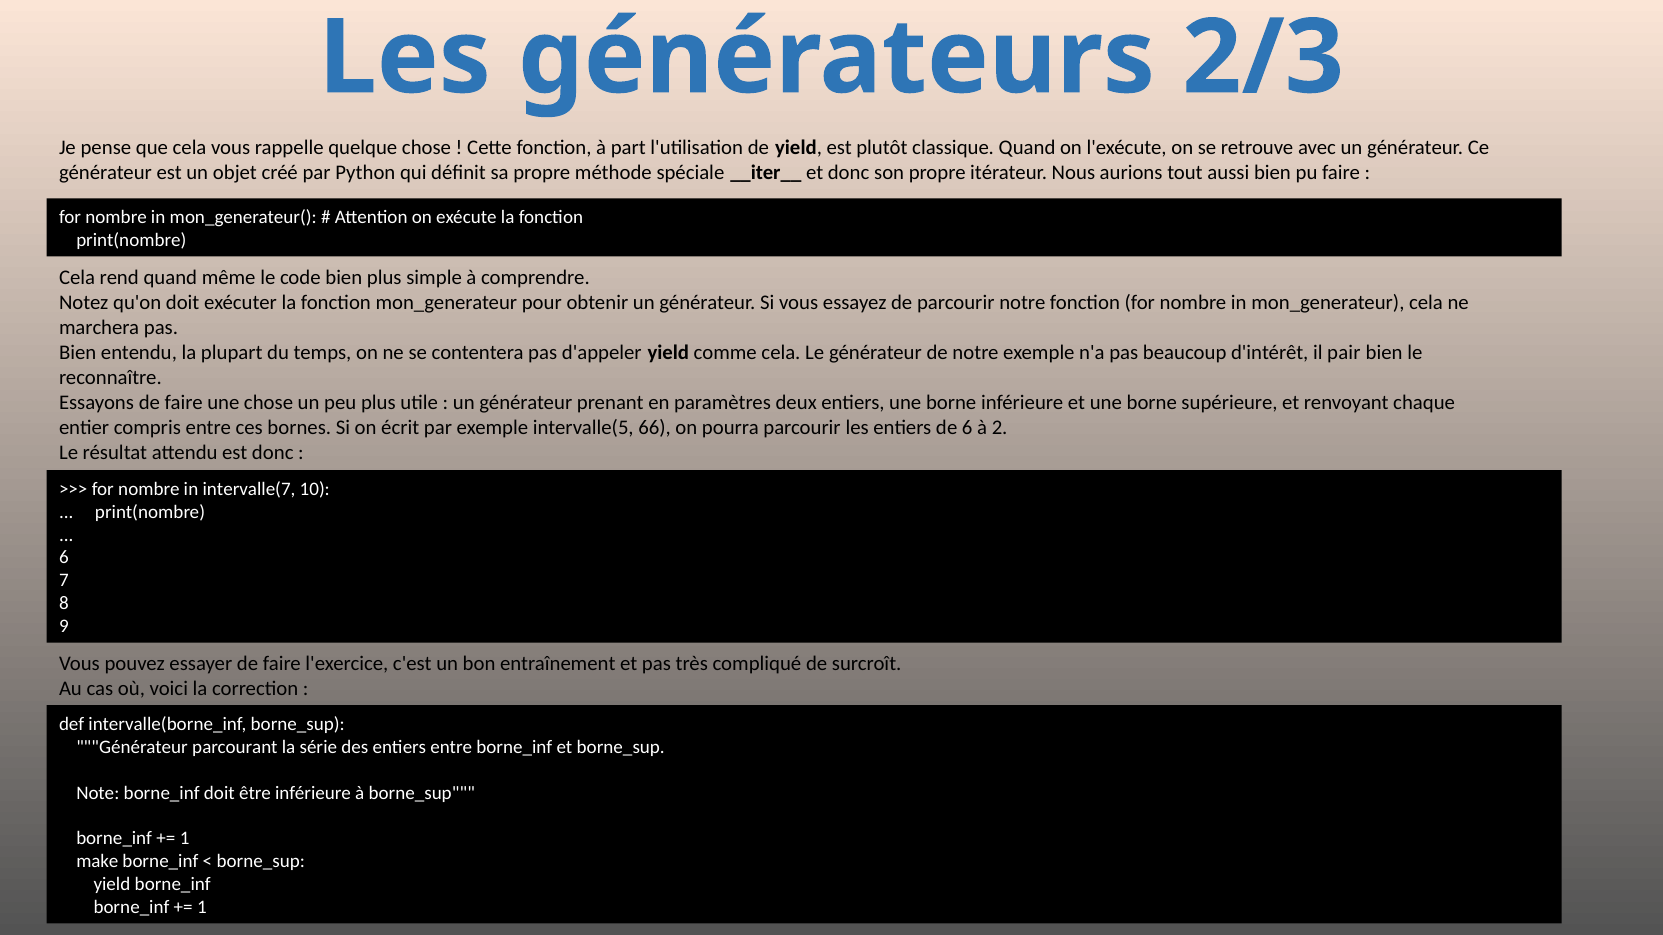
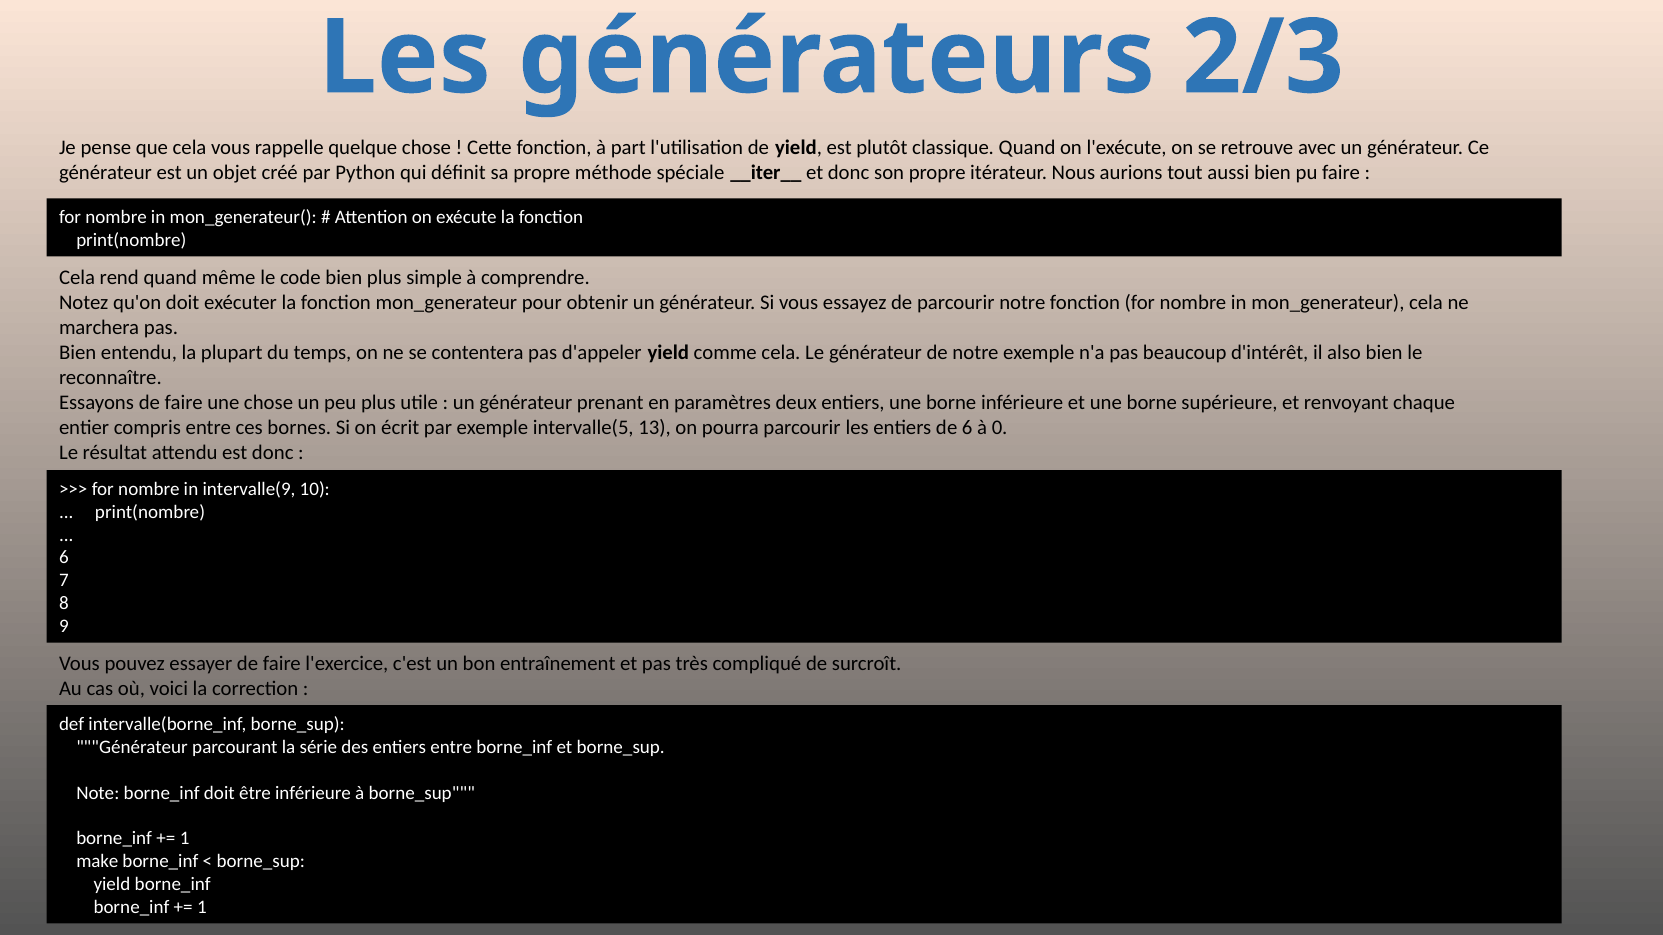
pair: pair -> also (1344, 353)
66: 66 -> 13 (655, 428)
2: 2 -> 0 (1000, 428)
intervalle(7: intervalle(7 -> intervalle(9 (249, 489)
